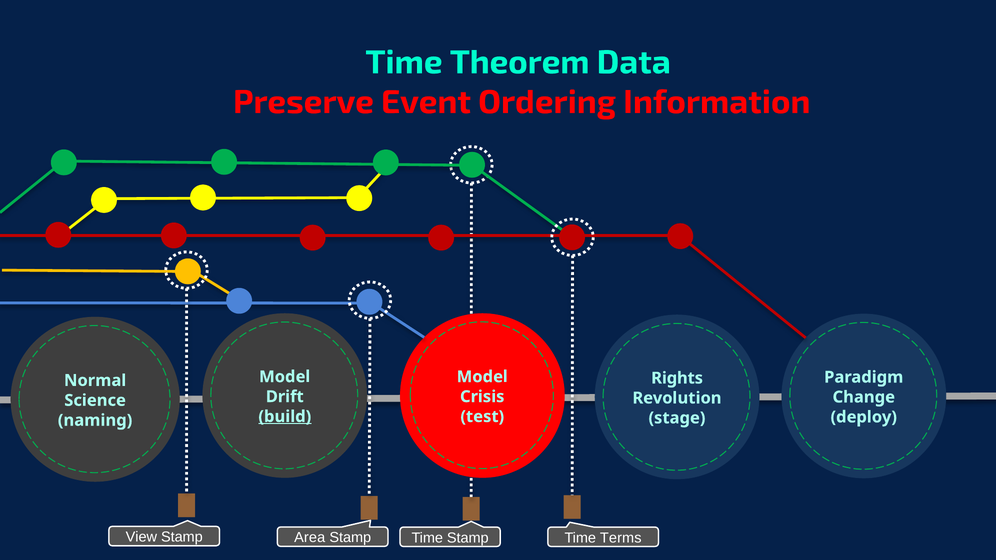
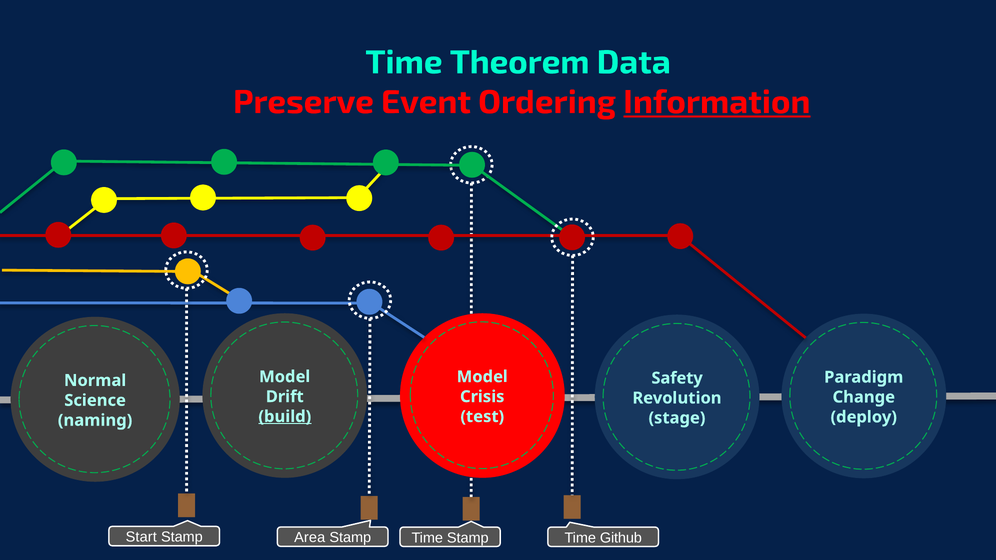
Information underline: none -> present (717, 102)
Rights: Rights -> Safety (677, 378)
View: View -> Start (141, 537)
Terms: Terms -> Github (621, 538)
